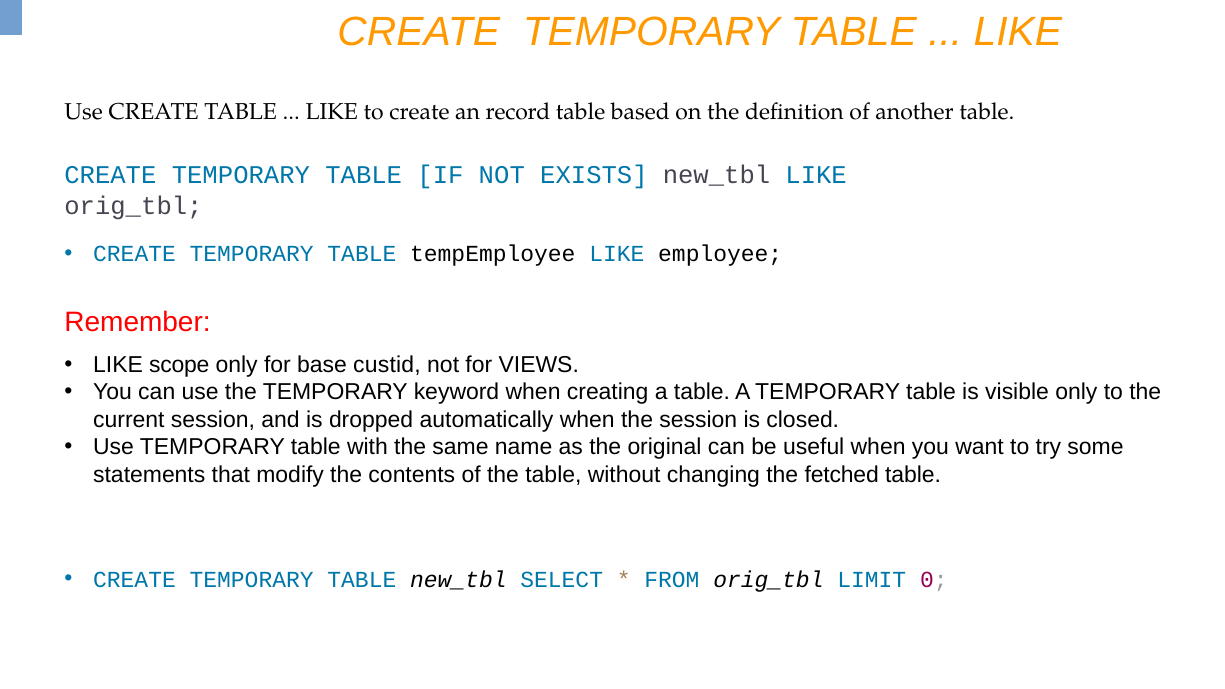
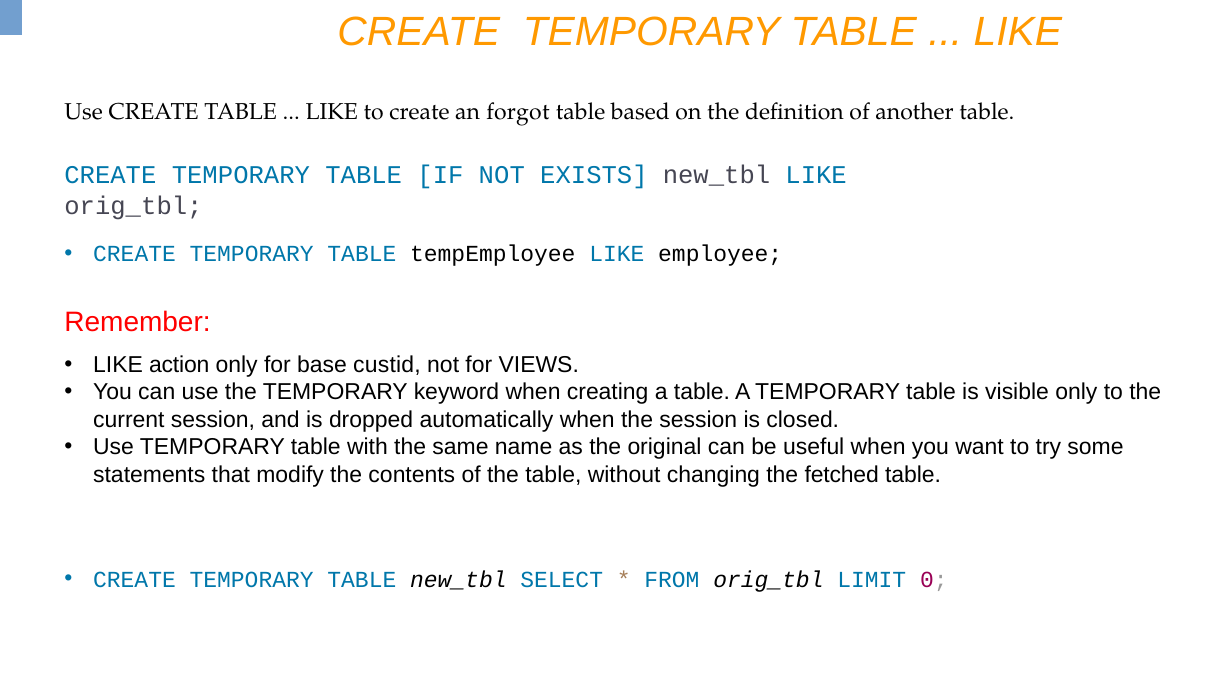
record: record -> forgot (518, 112)
scope: scope -> action (179, 365)
